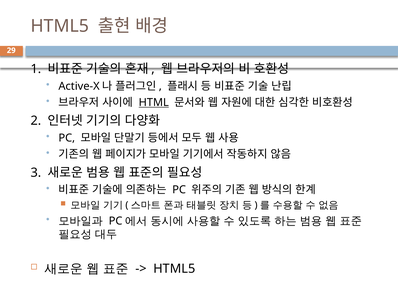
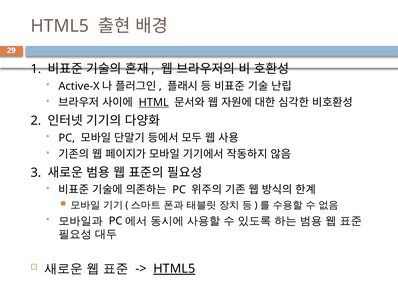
HTML5 underline: none -> present (174, 268)
